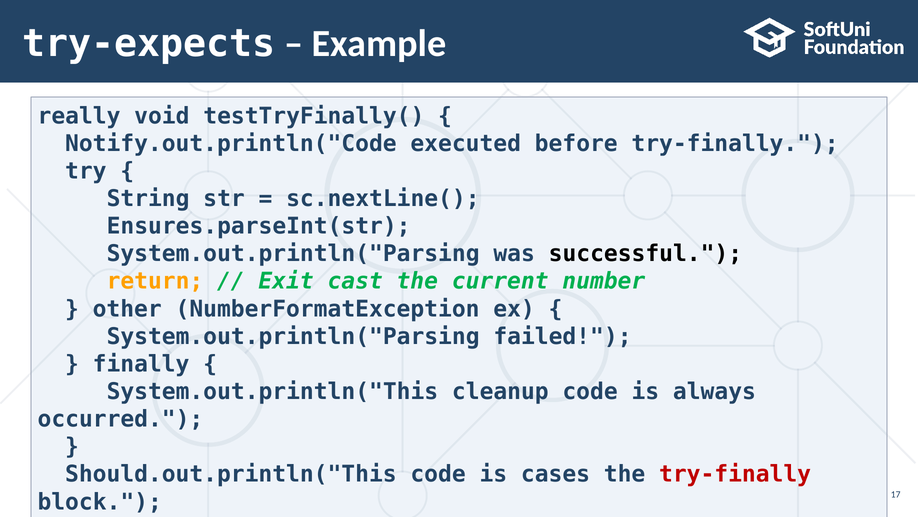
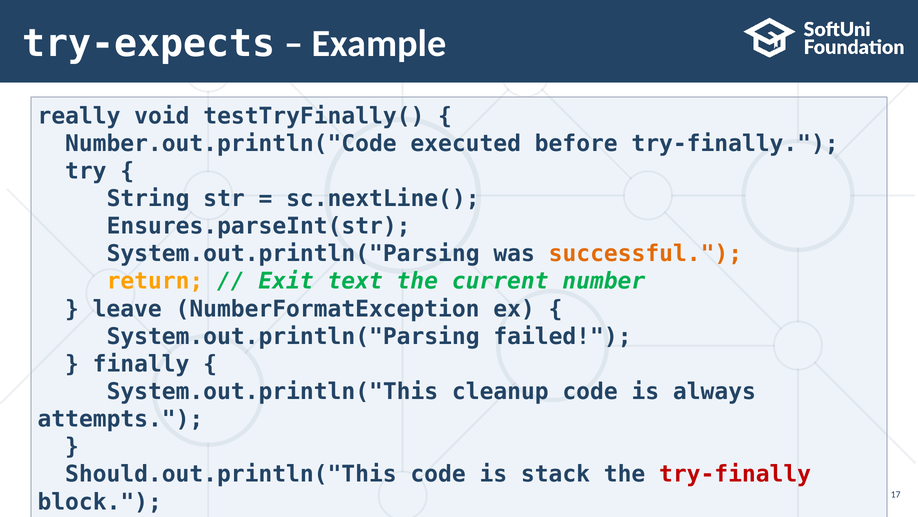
Notify.out.println("Code: Notify.out.println("Code -> Number.out.println("Code (231, 143)
successful colour: black -> orange (645, 253)
cast: cast -> text (355, 281)
other: other -> leave (127, 309)
occurred: occurred -> attempts (120, 419)
cases: cases -> stack (556, 474)
